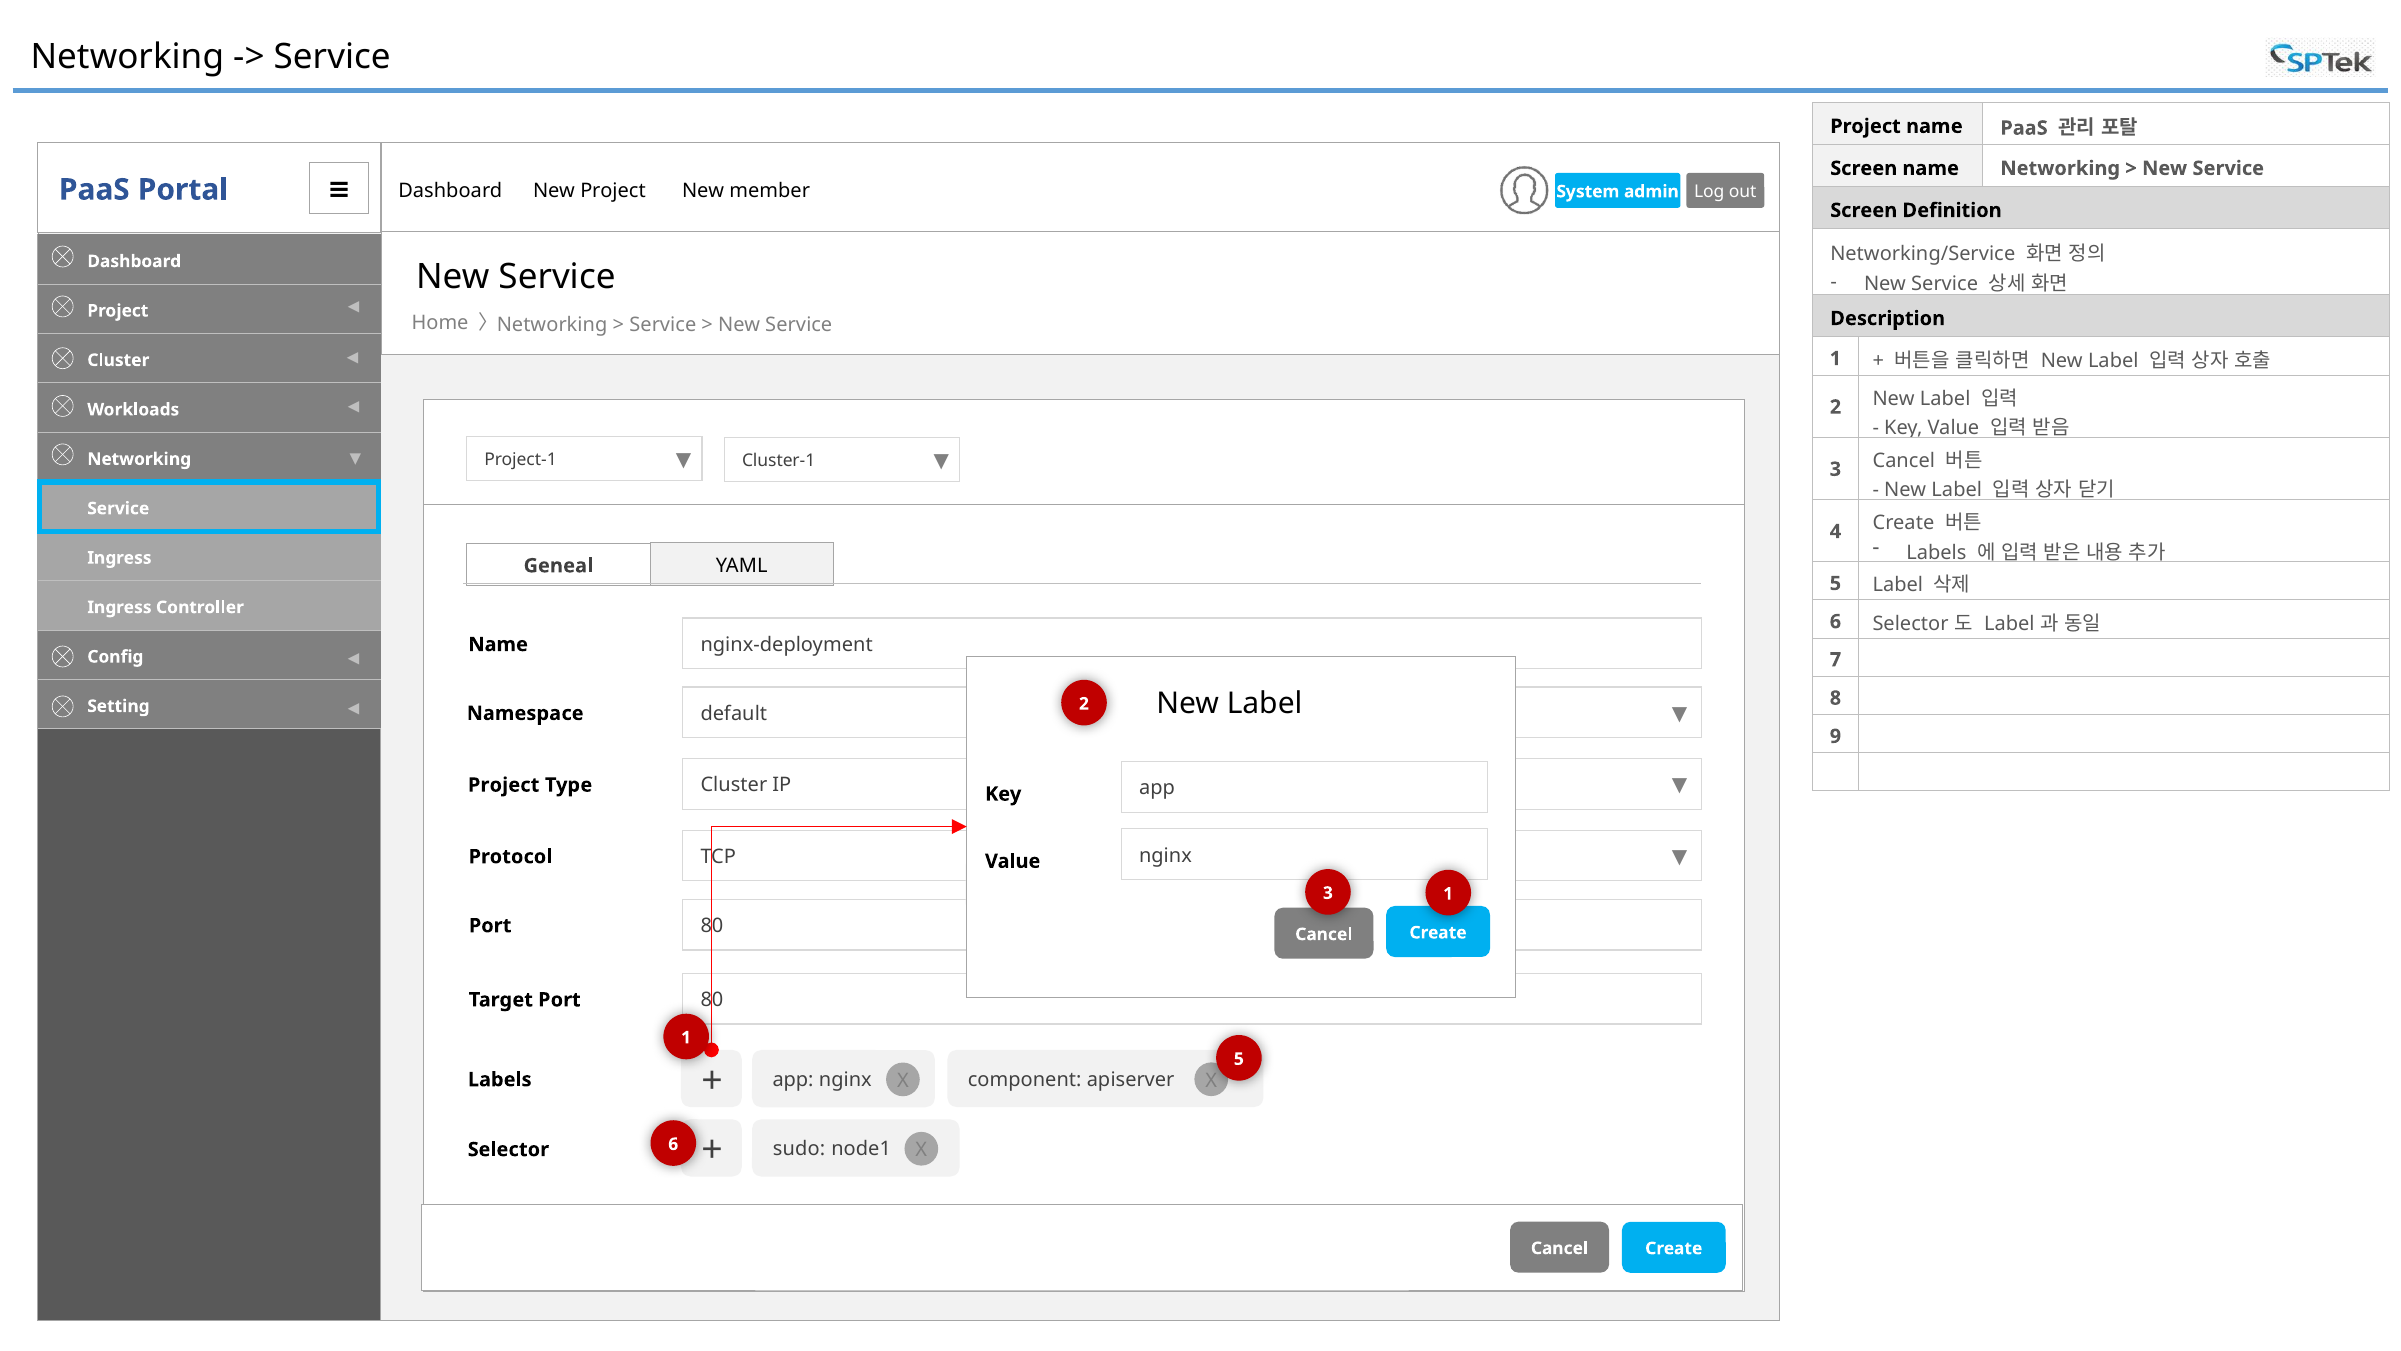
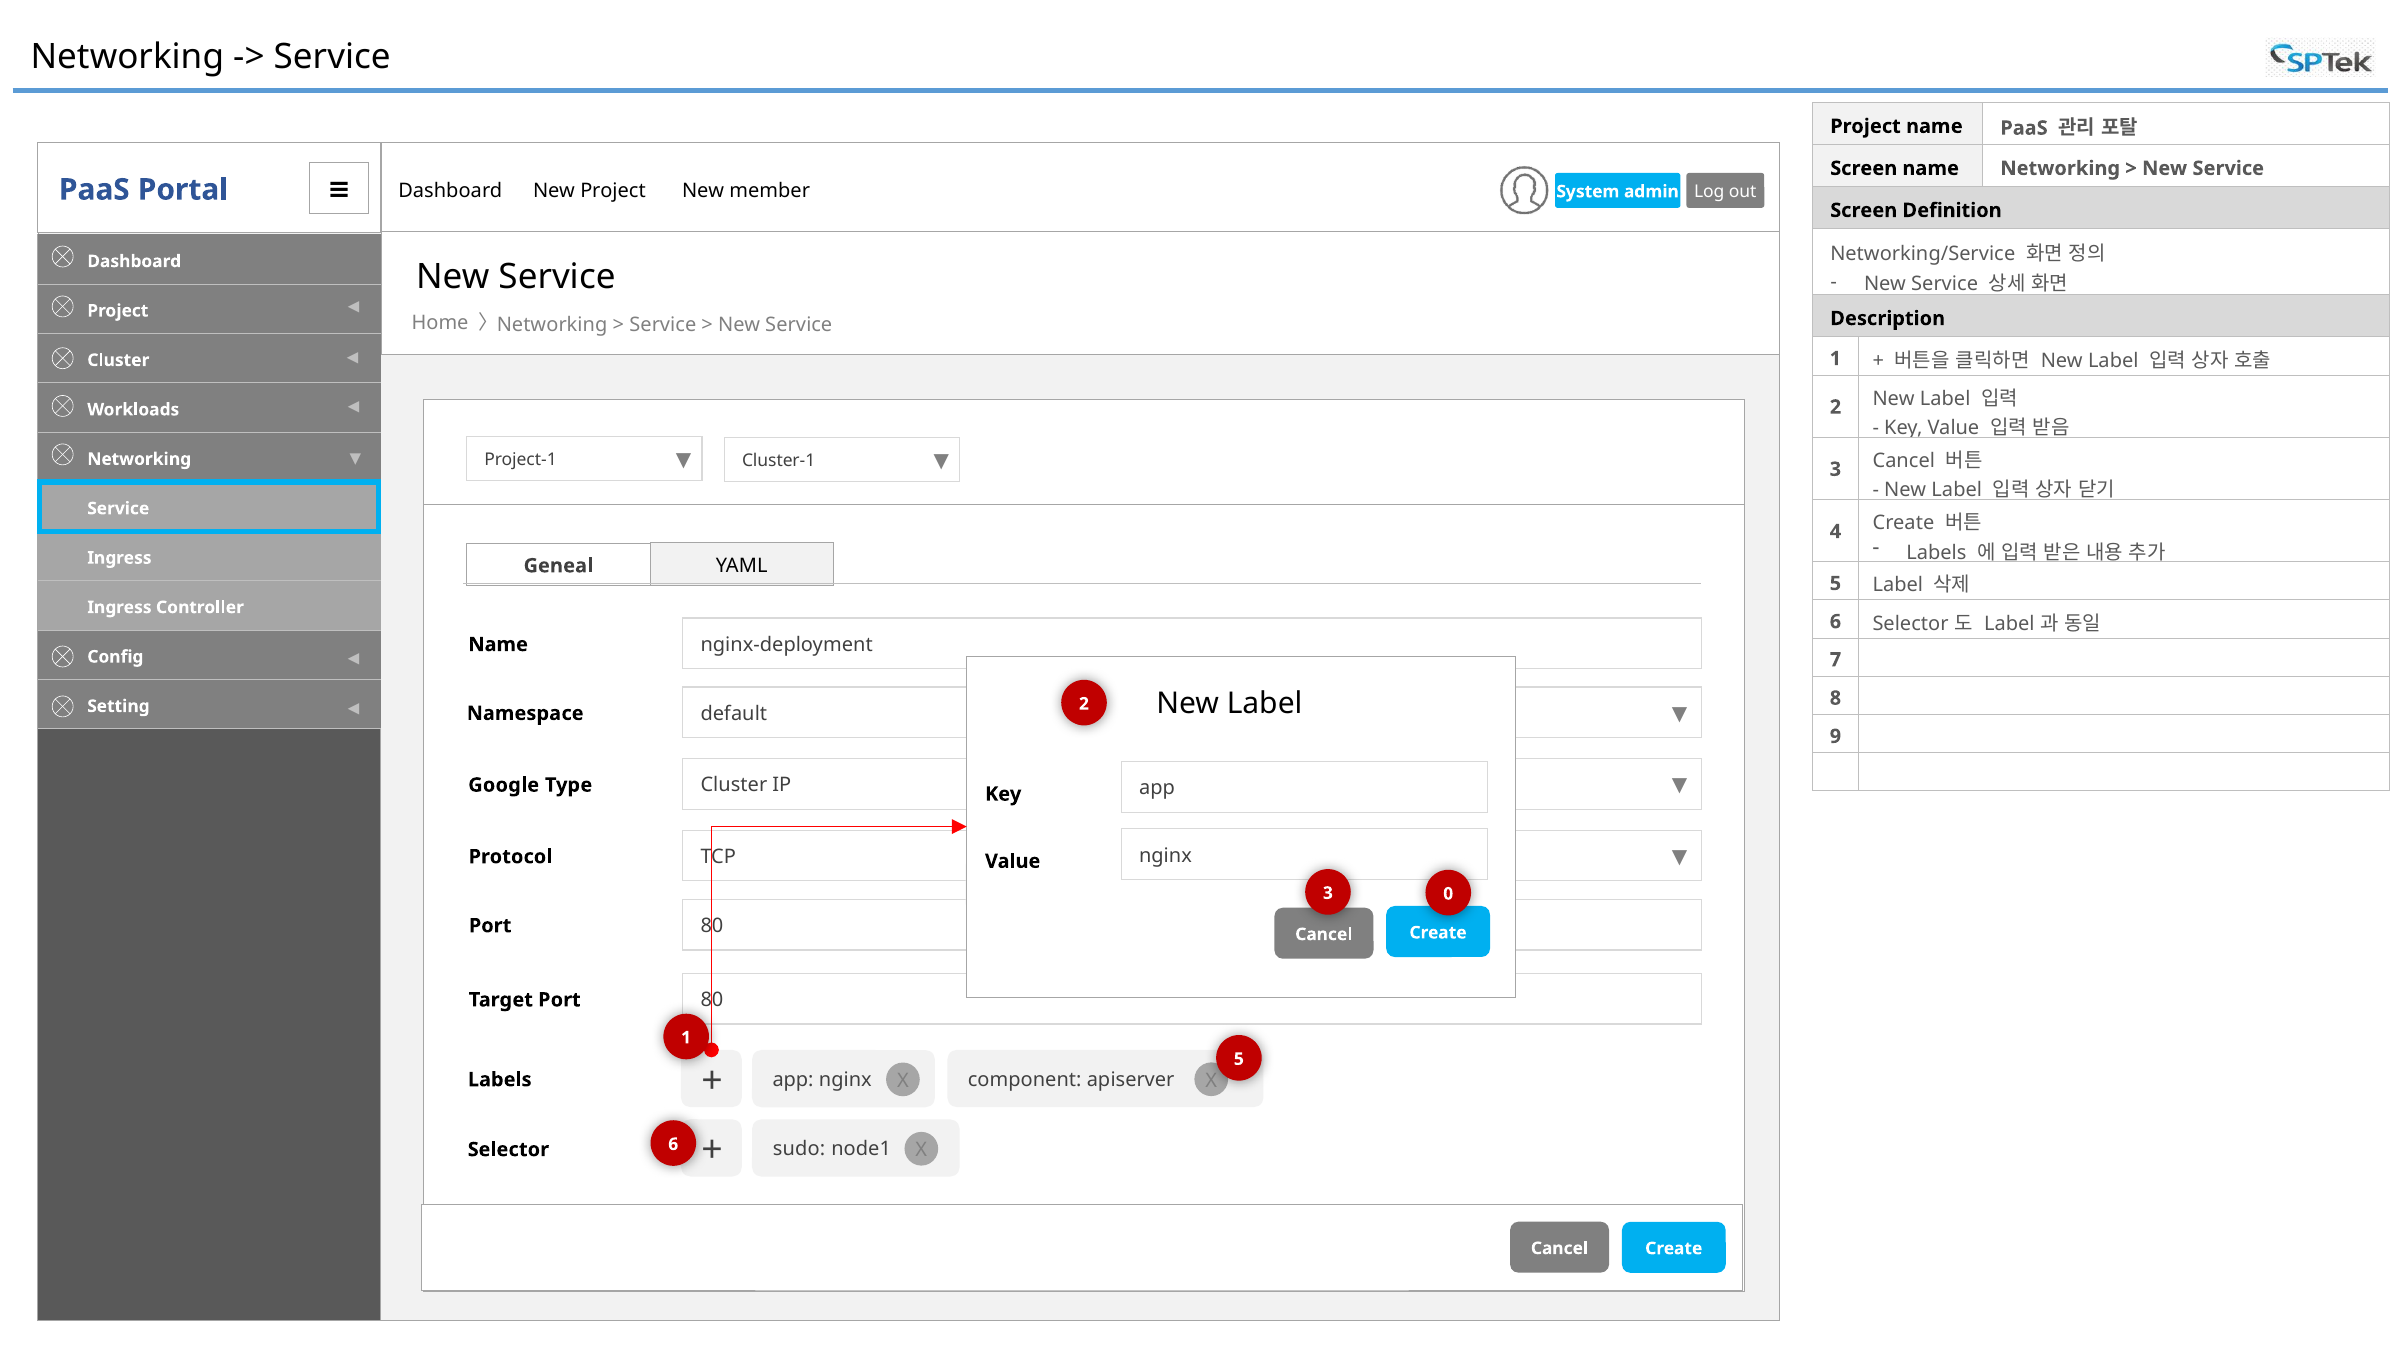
Project: Project -> Google (504, 785)
3 1: 1 -> 0 (1448, 894)
